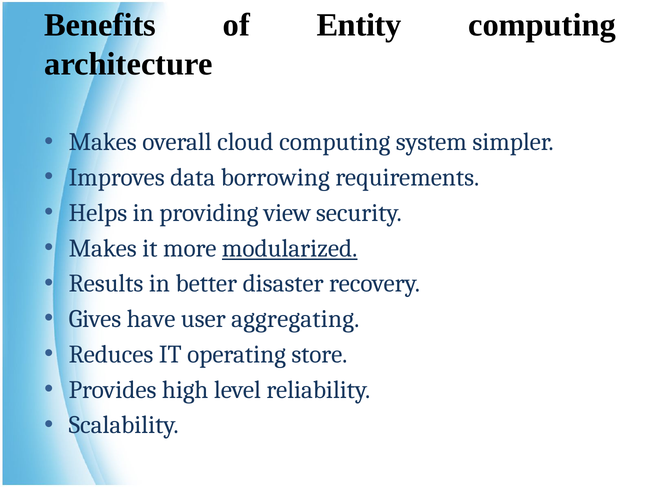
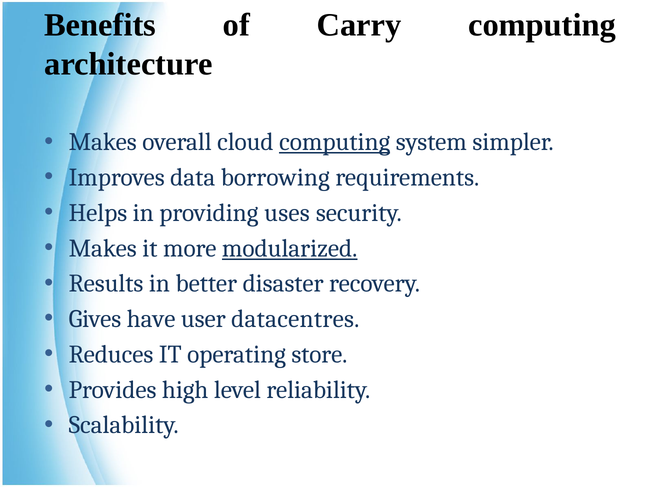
Entity: Entity -> Carry (359, 25)
computing underline: none -> present (335, 142)
view: view -> uses (287, 213)
aggregating: aggregating -> datacentres (295, 319)
